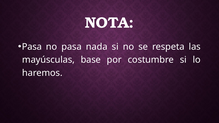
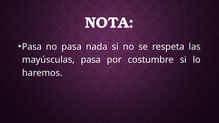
mayúsculas base: base -> pasa (91, 60)
